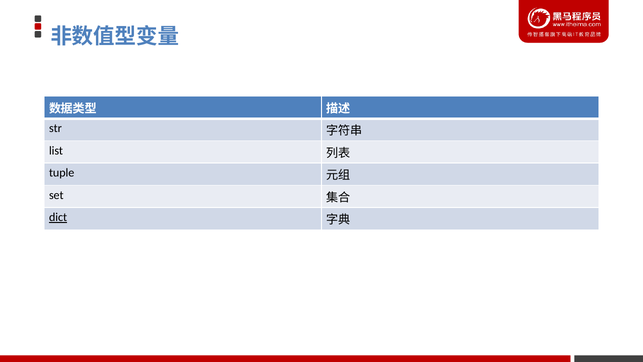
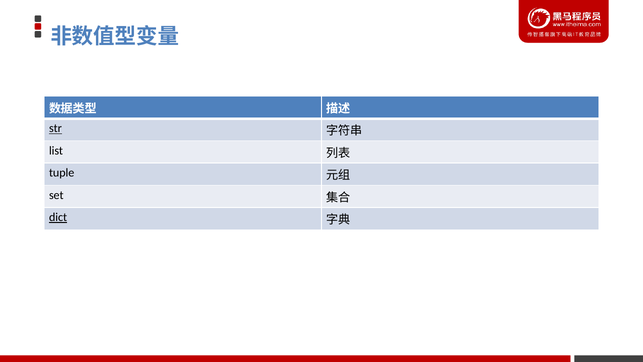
str underline: none -> present (55, 128)
